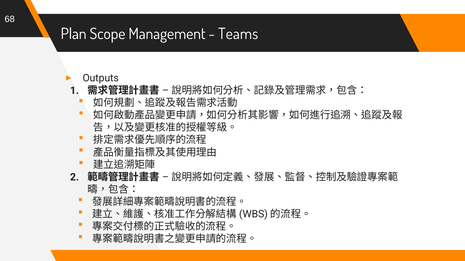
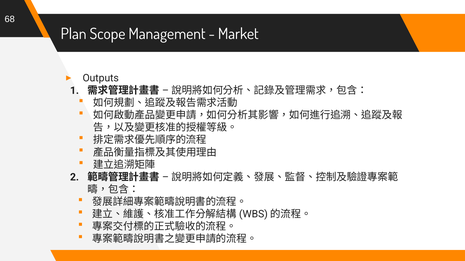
Teams: Teams -> Market (238, 34)
